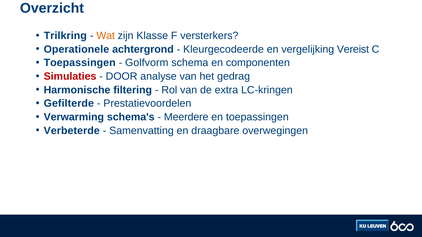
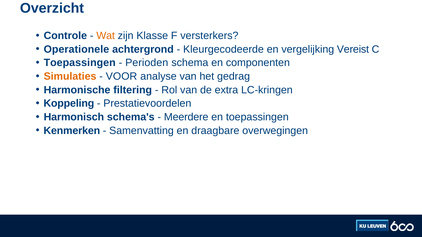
Trilkring: Trilkring -> Controle (65, 36)
Golfvorm: Golfvorm -> Perioden (147, 63)
Simulaties colour: red -> orange (70, 76)
DOOR: DOOR -> VOOR (122, 76)
Gefilterde: Gefilterde -> Koppeling (69, 104)
Verwarming: Verwarming -> Harmonisch (74, 117)
Verbeterde: Verbeterde -> Kenmerken (72, 131)
